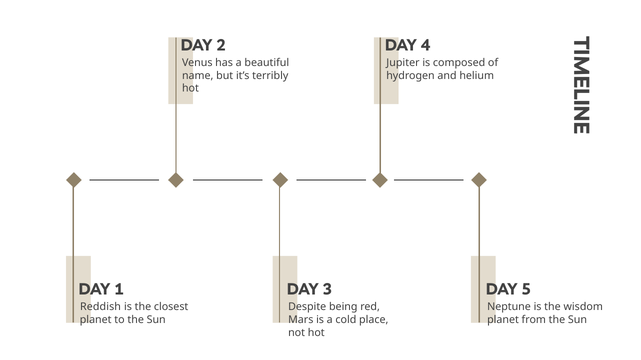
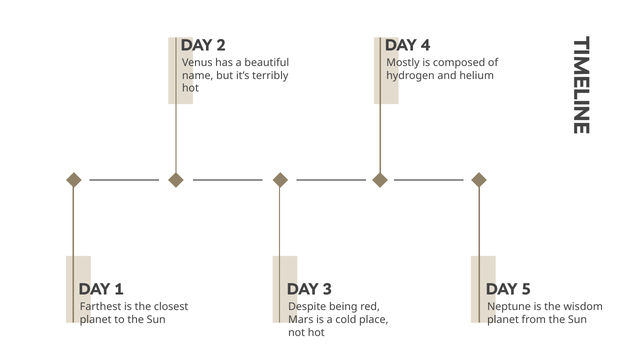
Jupiter: Jupiter -> Mostly (403, 63)
Reddish: Reddish -> Farthest (101, 307)
